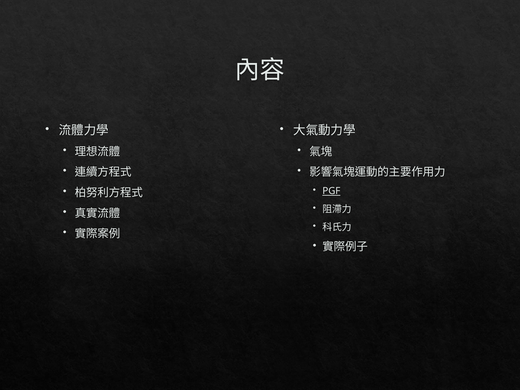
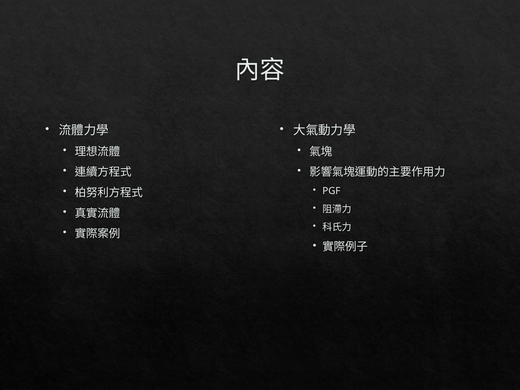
PGF underline: present -> none (331, 191)
